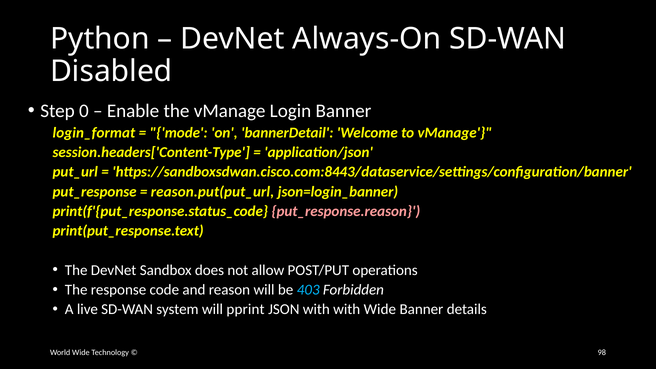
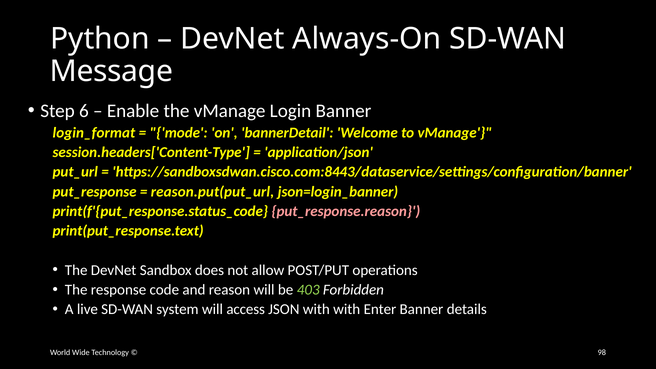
Disabled: Disabled -> Message (111, 71)
0: 0 -> 6 (84, 111)
403 colour: light blue -> light green (308, 290)
pprint: pprint -> access (246, 309)
with Wide: Wide -> Enter (380, 309)
